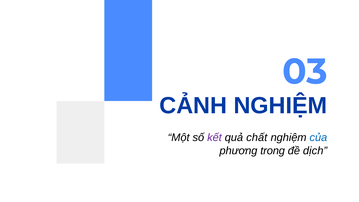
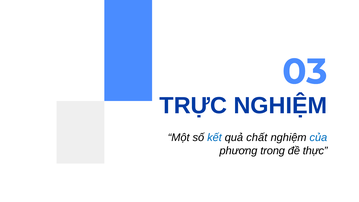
CẢNH: CẢNH -> TRỰC (193, 106)
kết colour: purple -> blue (214, 137)
dịch: dịch -> thực (315, 151)
